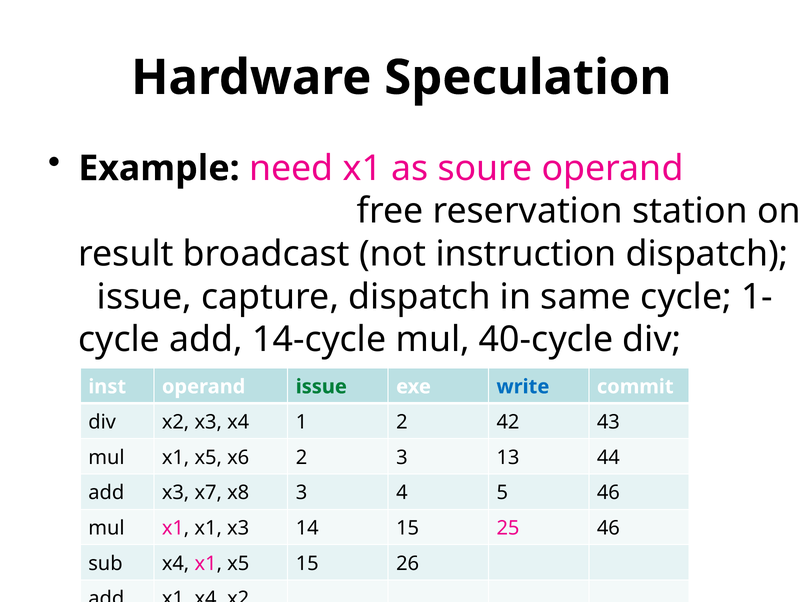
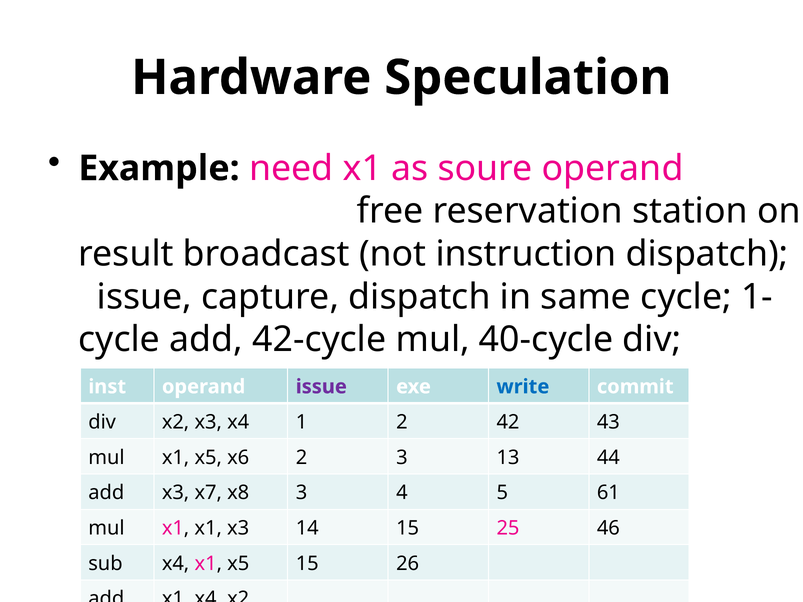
14-cycle: 14-cycle -> 42-cycle (319, 340)
issue colour: green -> purple (321, 387)
5 46: 46 -> 61 (608, 493)
